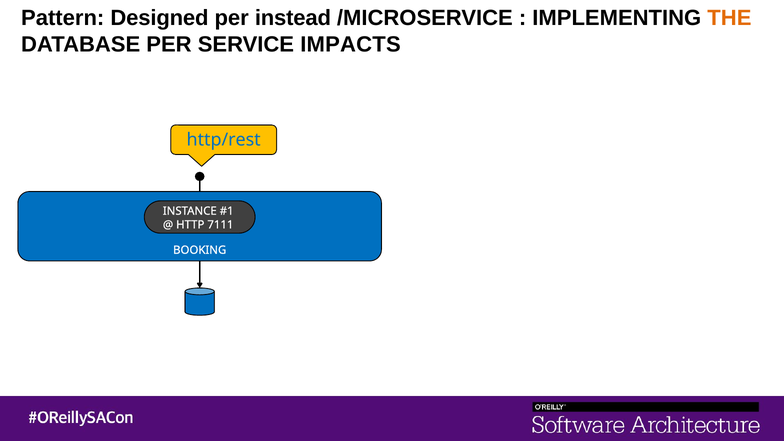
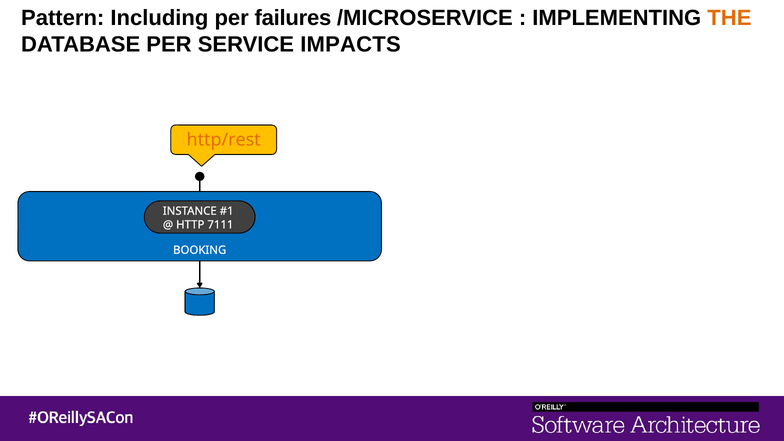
Designed: Designed -> Including (159, 18)
instead: instead -> failures (293, 18)
http/rest colour: blue -> orange (224, 140)
